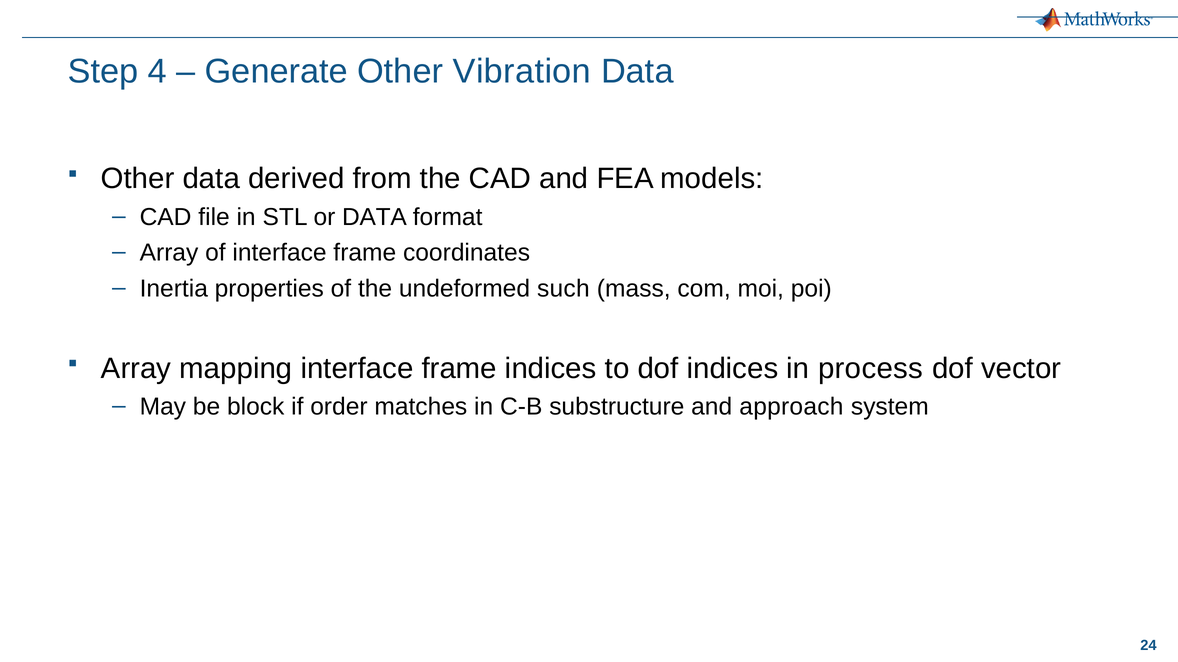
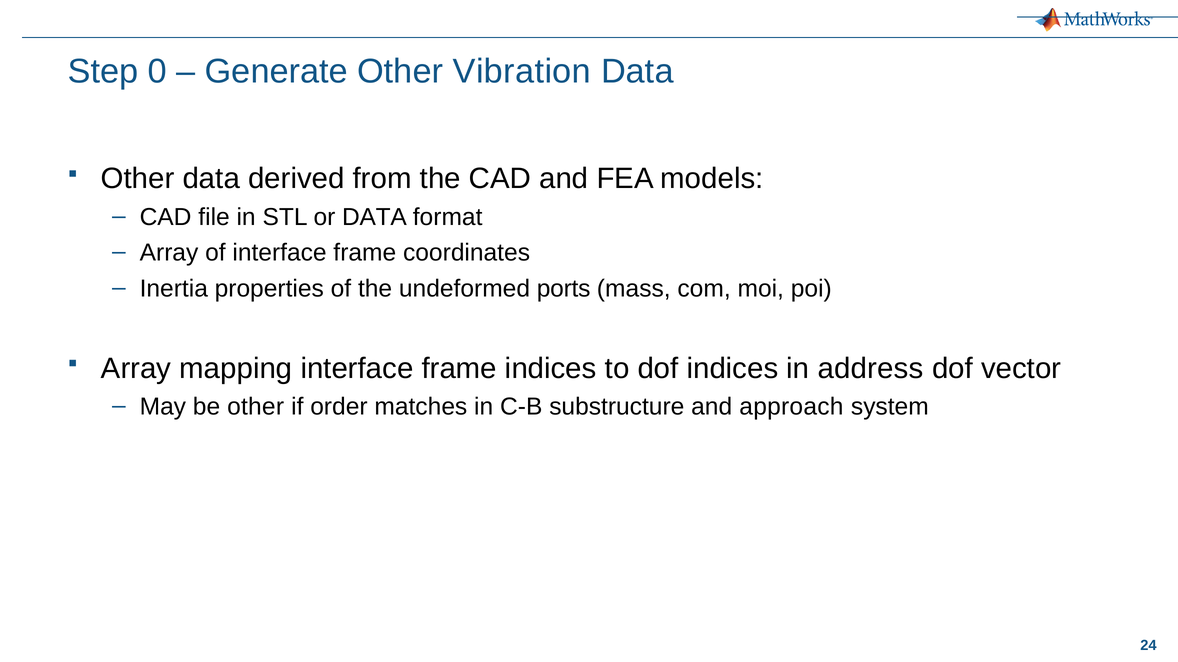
4: 4 -> 0 (157, 72)
such: such -> ports (564, 289)
process: process -> address (871, 369)
be block: block -> other (256, 407)
